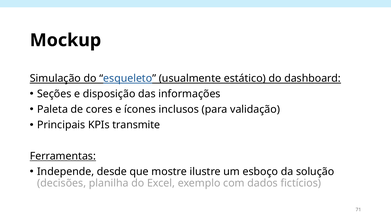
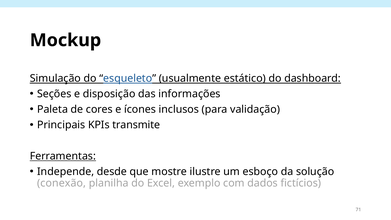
decisões: decisões -> conexão (62, 183)
